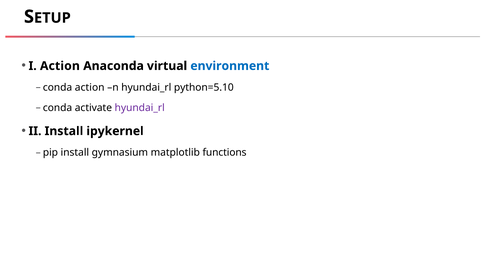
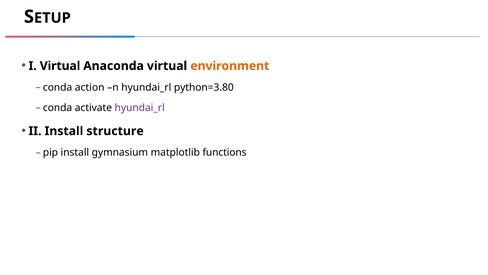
I Action: Action -> Virtual (60, 66)
environment colour: blue -> orange (230, 66)
python=5.10: python=5.10 -> python=3.80 (204, 87)
ipykernel: ipykernel -> structure (115, 131)
